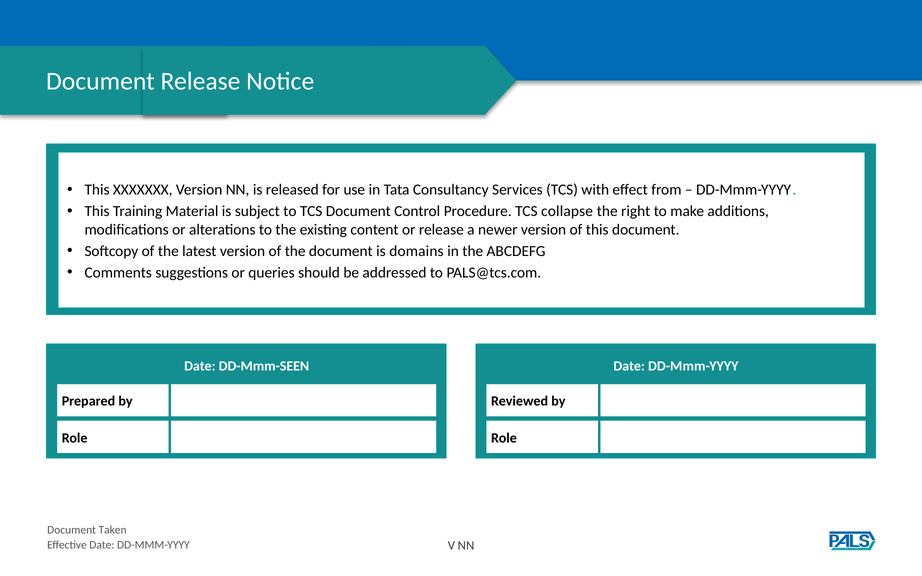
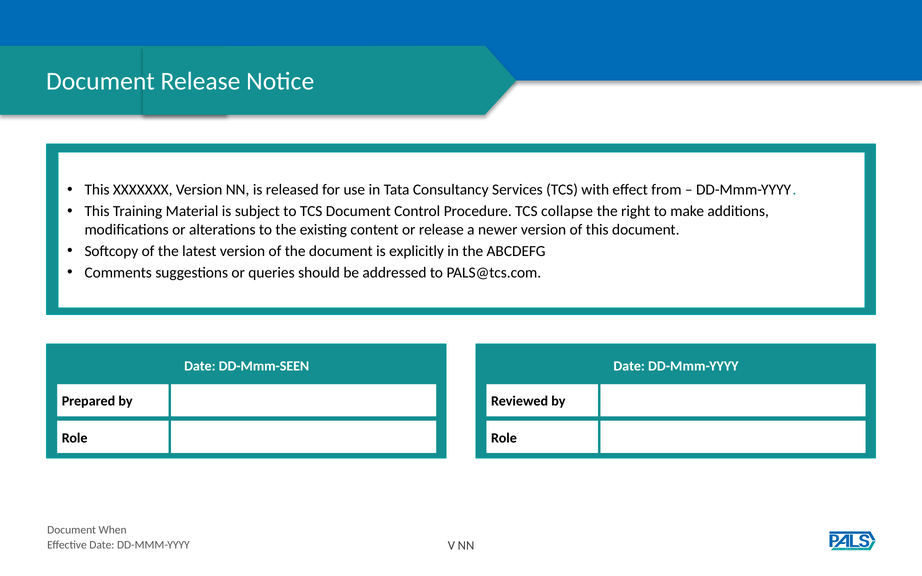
domains: domains -> explicitly (417, 251)
Taken: Taken -> When (113, 530)
